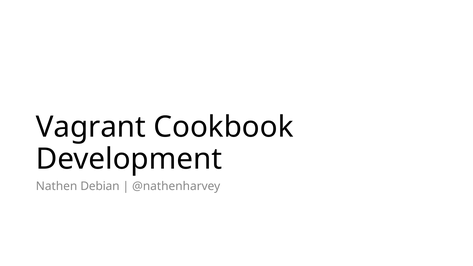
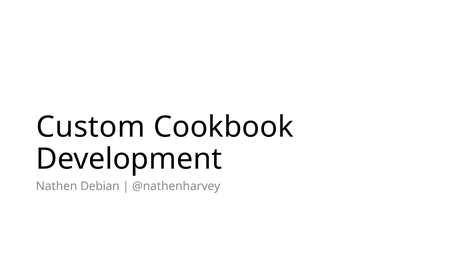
Vagrant: Vagrant -> Custom (91, 127)
